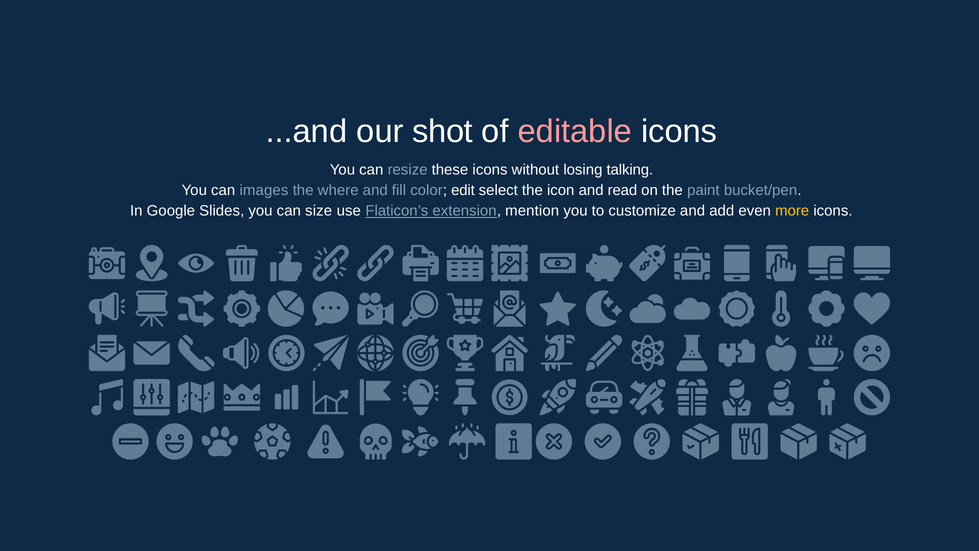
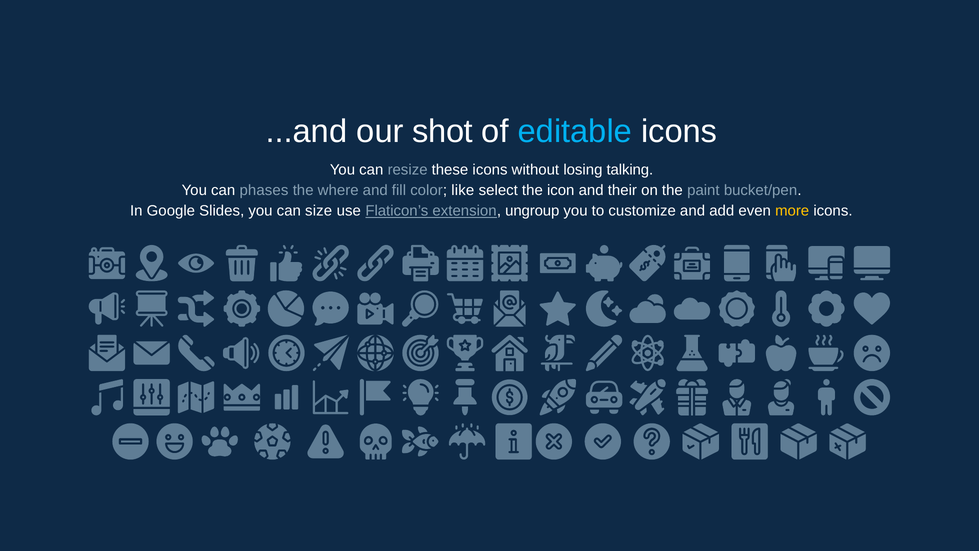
editable colour: pink -> light blue (575, 132)
images: images -> phases (264, 190)
edit: edit -> like (463, 190)
read: read -> their (622, 190)
mention: mention -> ungroup (532, 211)
